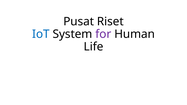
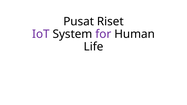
IoT colour: blue -> purple (41, 34)
